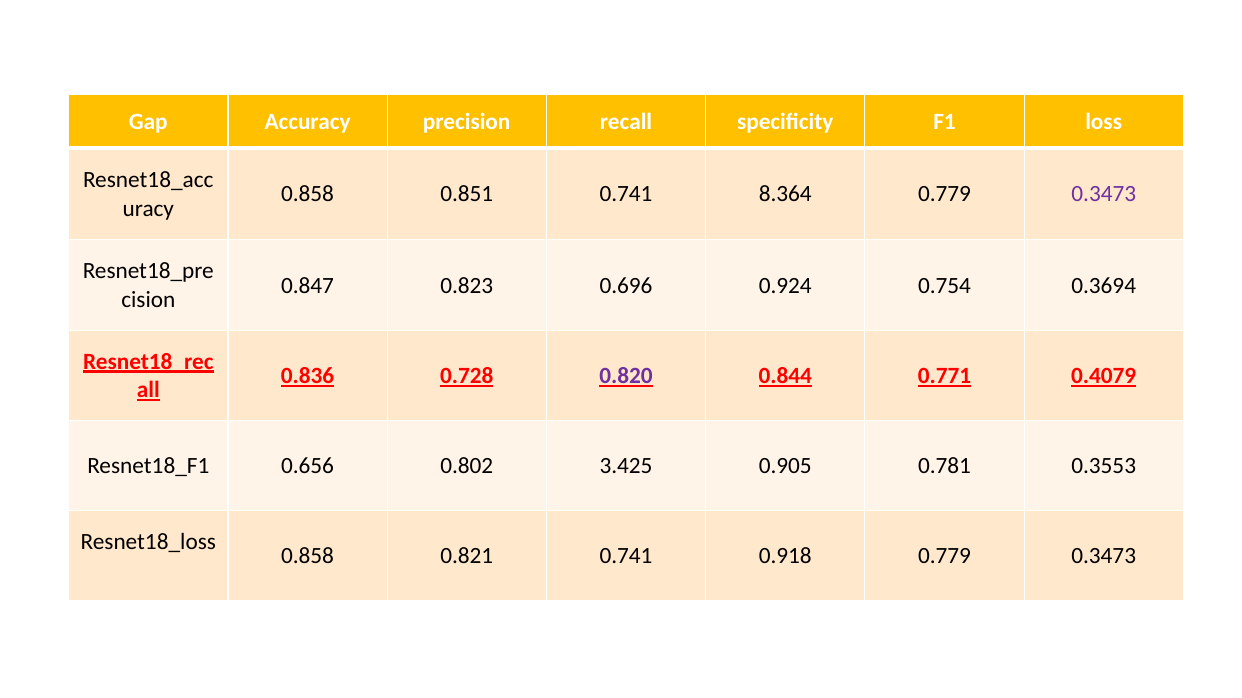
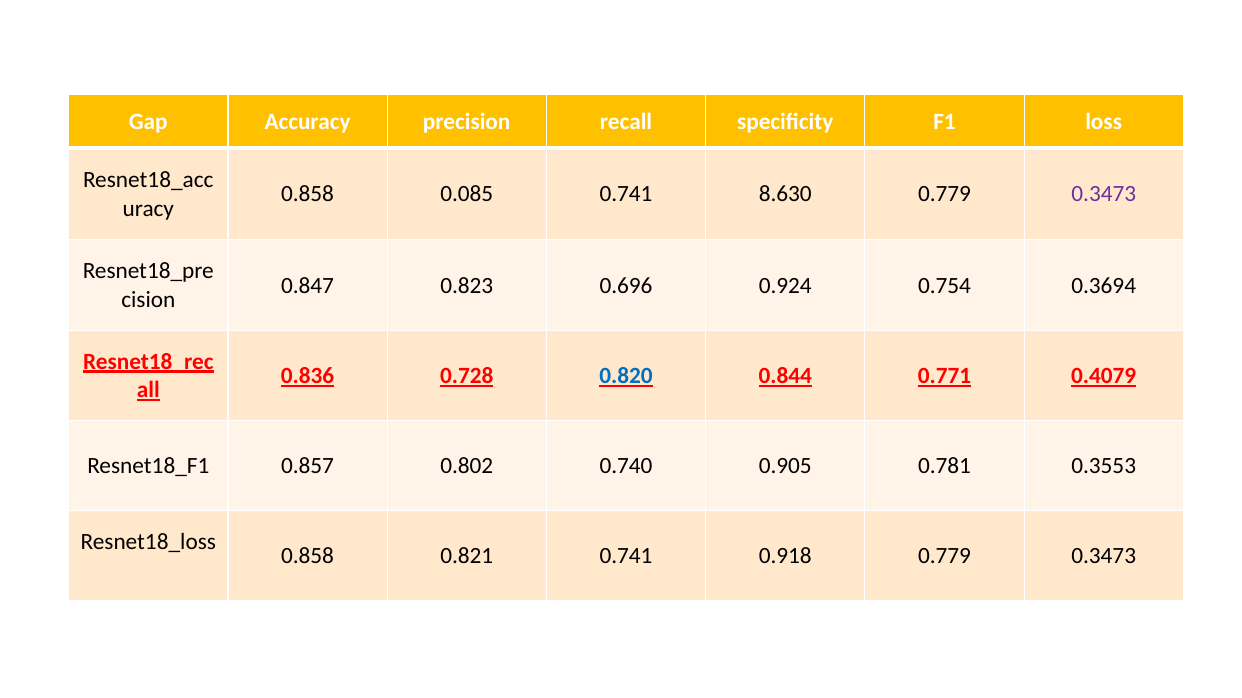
0.851: 0.851 -> 0.085 (467, 194)
8.364: 8.364 -> 8.630 (785, 194)
0.820 colour: purple -> blue (626, 376)
0.656: 0.656 -> 0.857 (308, 466)
3.425: 3.425 -> 0.740 (626, 466)
